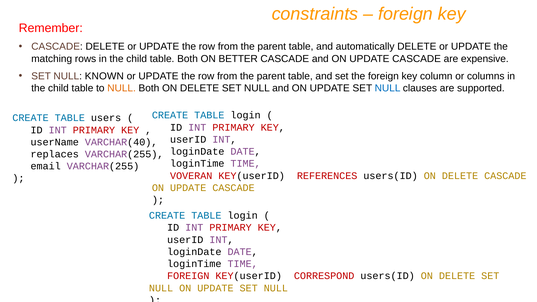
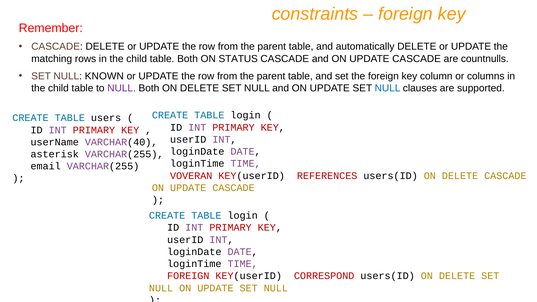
BETTER: BETTER -> STATUS (238, 59)
expensive: expensive -> countnulls (485, 59)
NULL colour: orange -> purple (122, 88)
replaces: replaces -> asterisk (55, 154)
